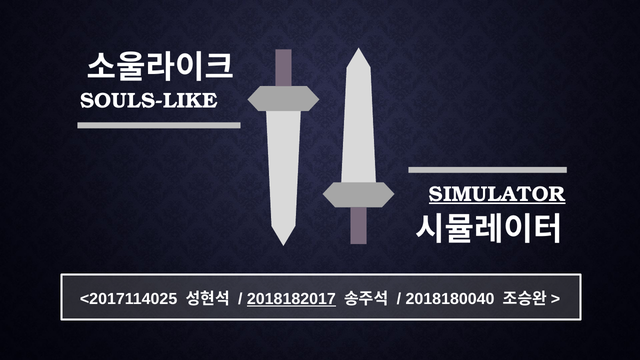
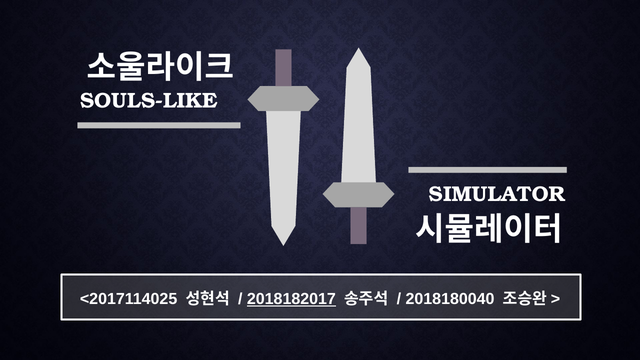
SIMULATOR underline: present -> none (497, 194)
